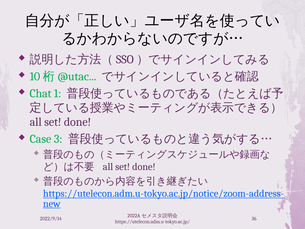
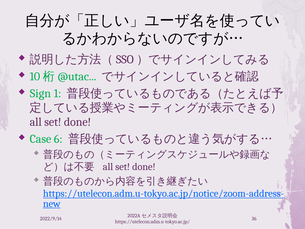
Chat: Chat -> Sign (40, 93)
3: 3 -> 6 (58, 139)
